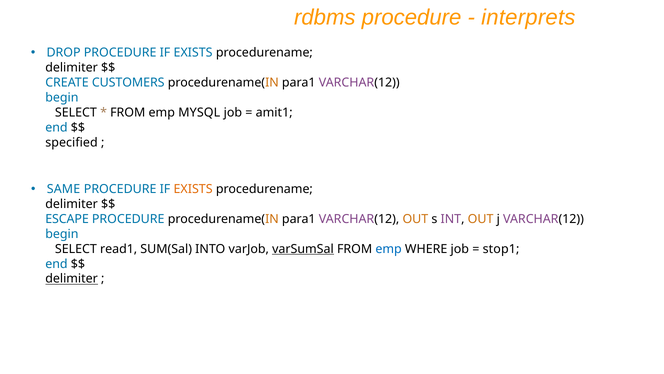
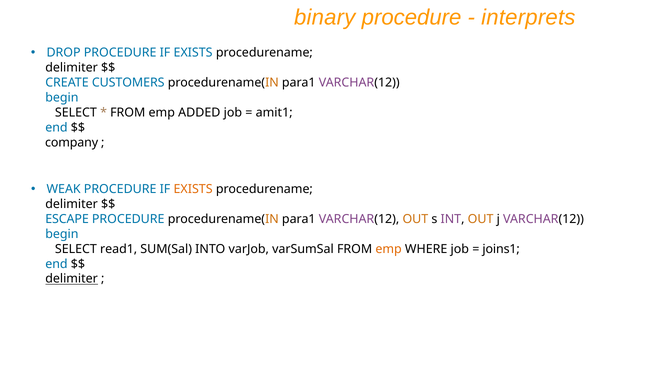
rdbms: rdbms -> binary (325, 17)
MYSQL: MYSQL -> ADDED (199, 112)
specified: specified -> company (72, 142)
SAME: SAME -> WEAK (64, 189)
varSumSal underline: present -> none (303, 249)
emp colour: blue -> orange (389, 249)
stop1: stop1 -> joins1 (501, 249)
